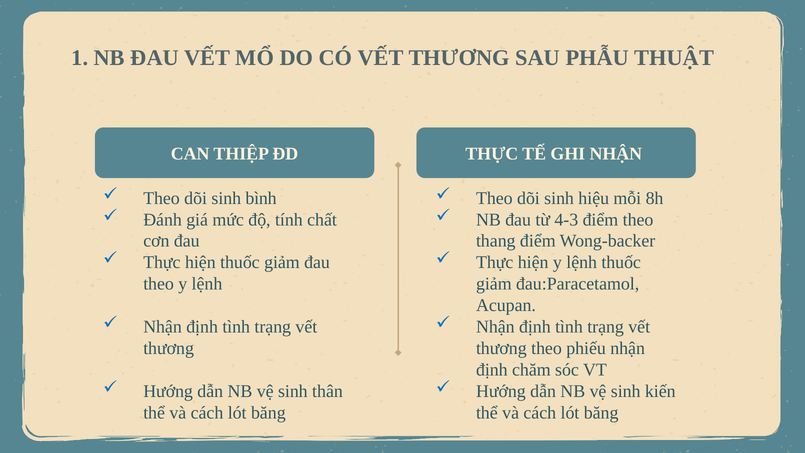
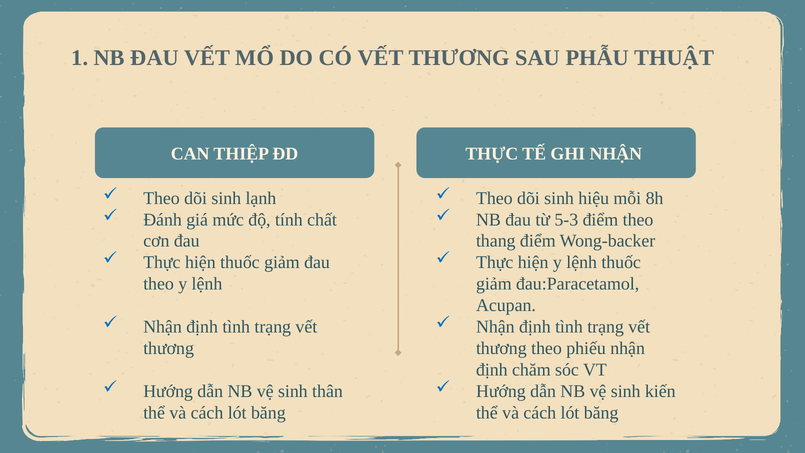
bình: bình -> lạnh (261, 198)
4-3: 4-3 -> 5-3 (566, 220)
